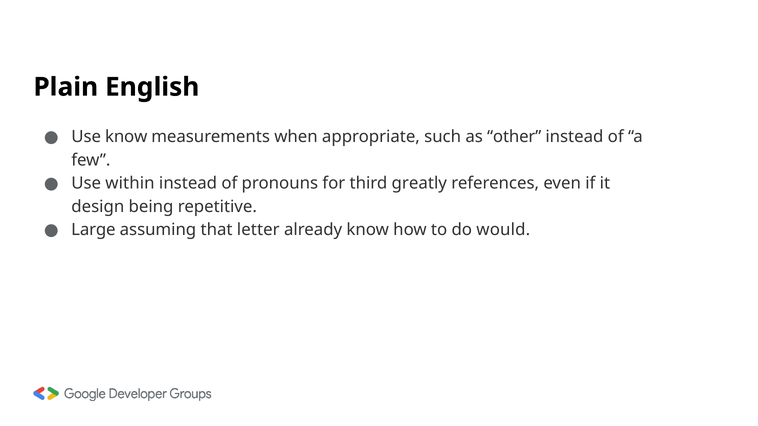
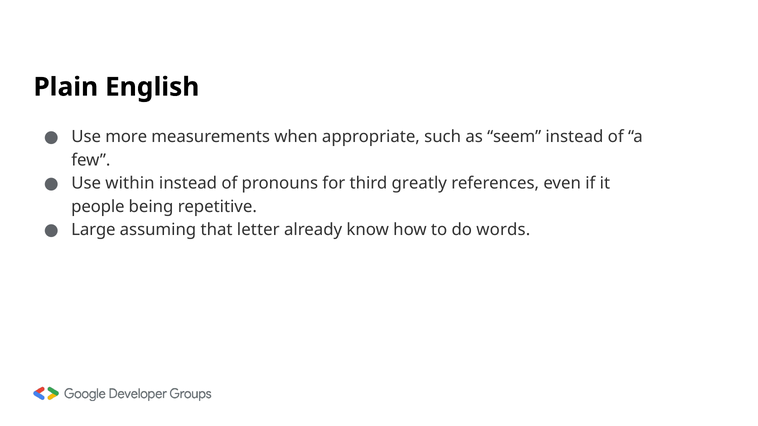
Use know: know -> more (126, 137)
other: other -> seem (514, 137)
design: design -> people (98, 207)
would: would -> words (503, 230)
